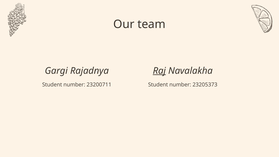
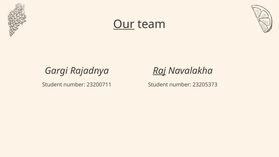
Our underline: none -> present (124, 24)
